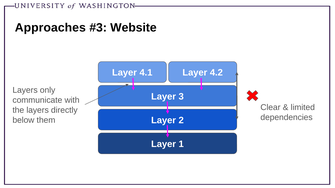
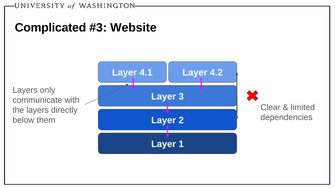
Approaches: Approaches -> Complicated (50, 28)
